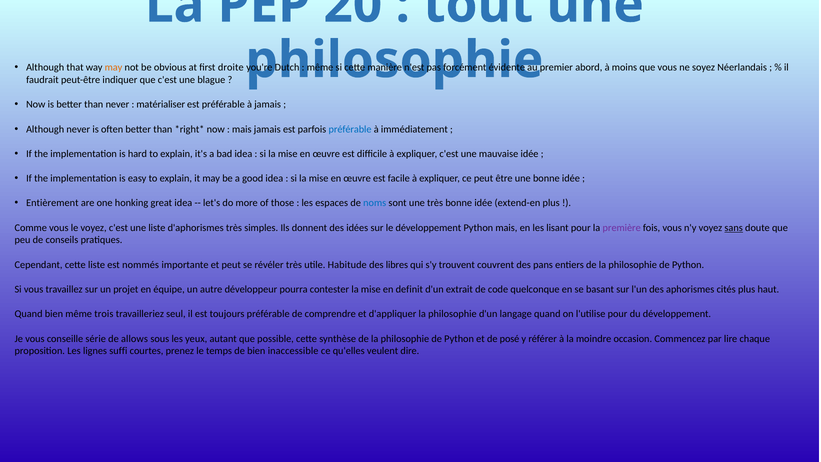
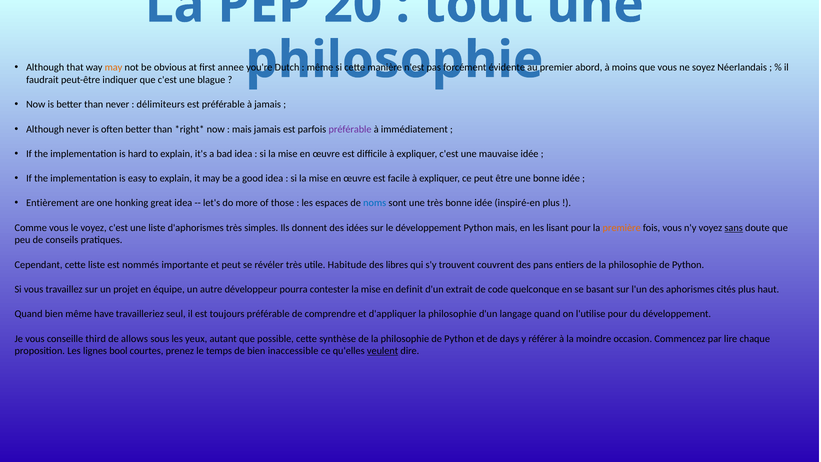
droite: droite -> annee (231, 68)
matérialiser: matérialiser -> délimiteurs (161, 104)
préférable colour: blue -> purple (350, 129)
extend-en: extend-en -> inspiré-en (517, 203)
première colour: purple -> orange (622, 228)
trois: trois -> have (104, 314)
série: série -> third (96, 338)
posé: posé -> days (509, 338)
suffi: suffi -> bool (118, 351)
veulent underline: none -> present (383, 351)
